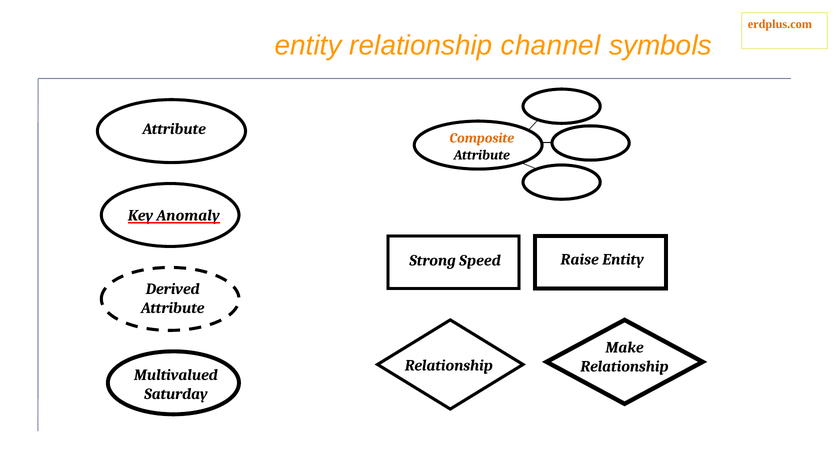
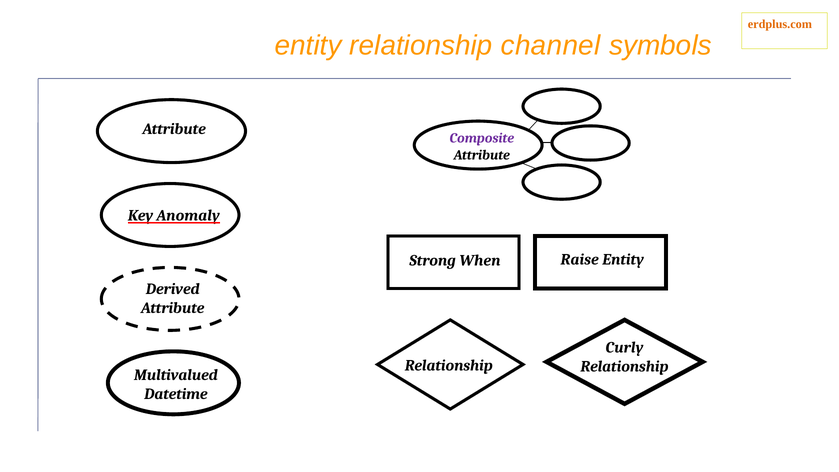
Composite colour: orange -> purple (482, 138)
Speed: Speed -> When (480, 261)
Make: Make -> Curly (625, 348)
Saturday: Saturday -> Datetime (176, 394)
